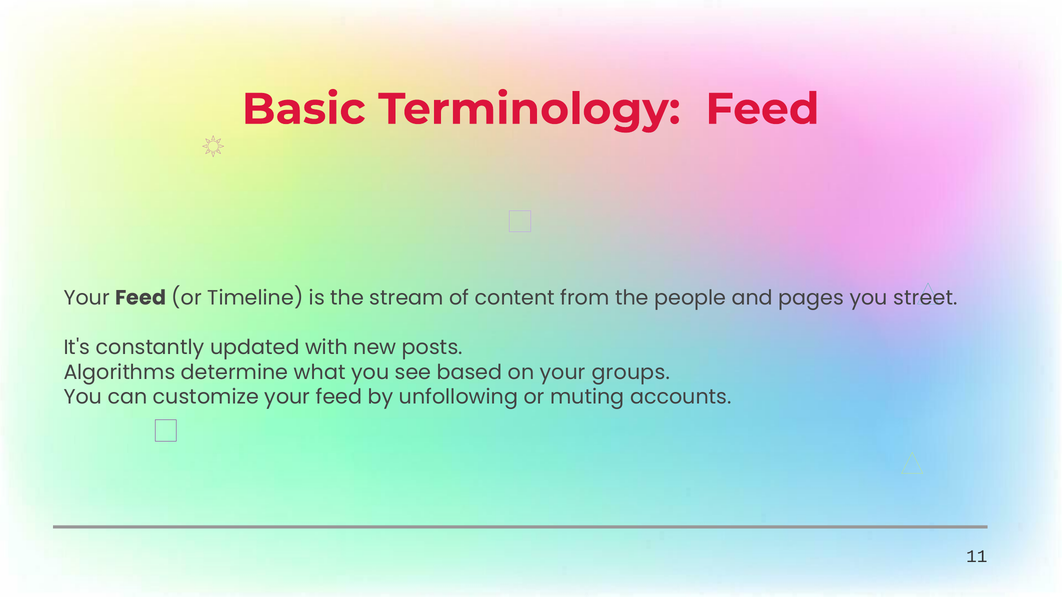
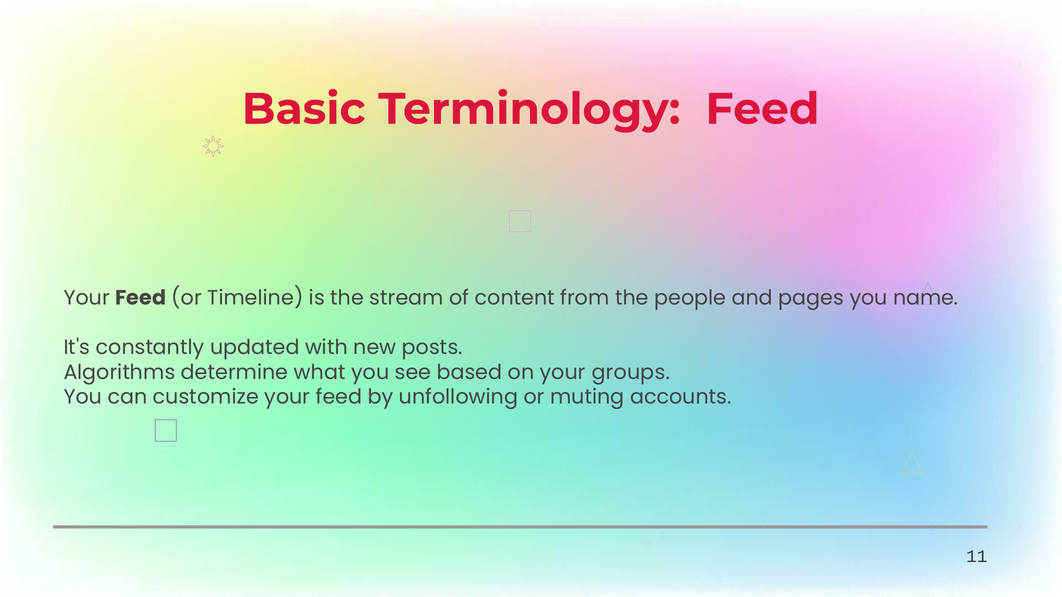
street: street -> name (926, 298)
